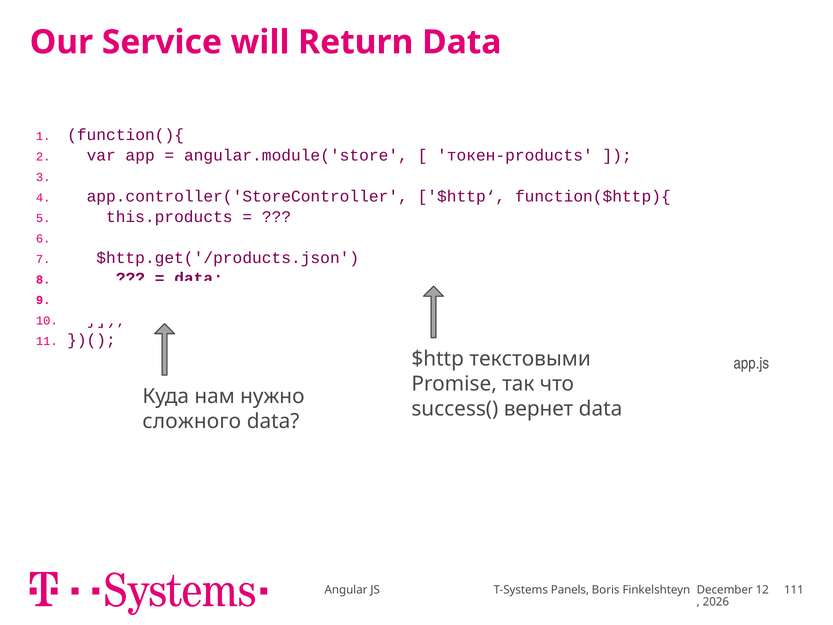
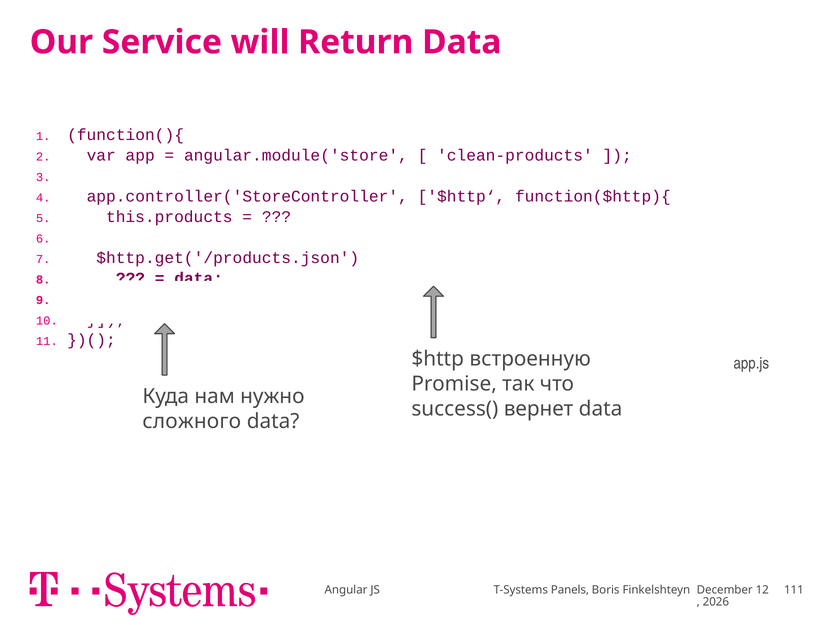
токен-products: токен-products -> clean-products (515, 155)
текстовыми: текстовыми -> встроенную (530, 359)
